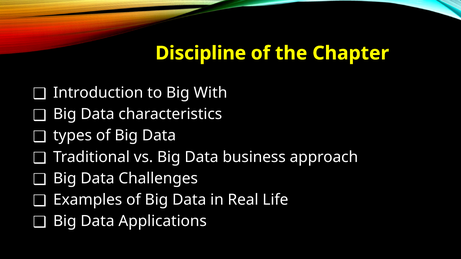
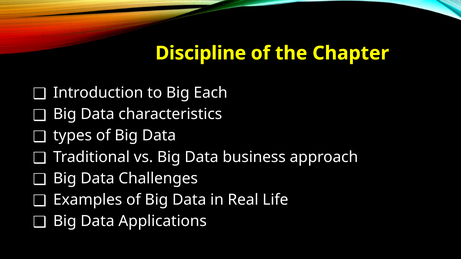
With: With -> Each (211, 93)
